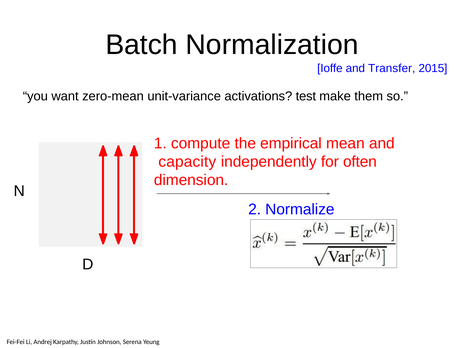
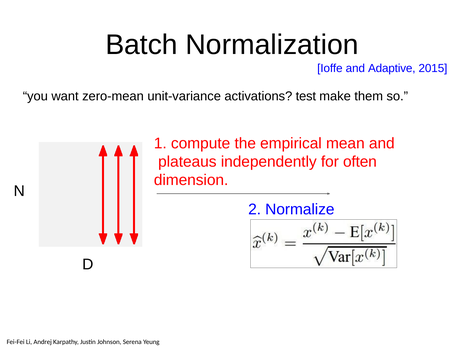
Transfer: Transfer -> Adaptive (392, 68)
capacity: capacity -> plateaus (187, 162)
